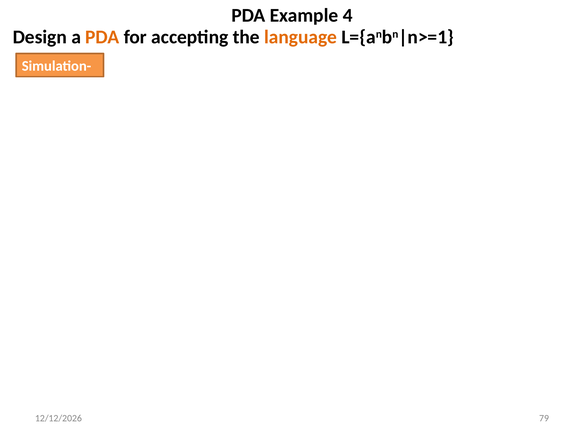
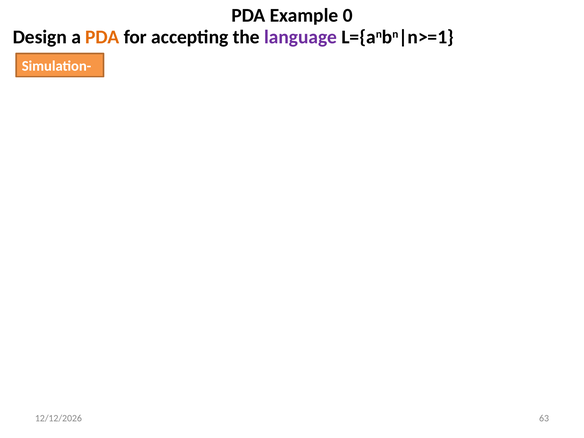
4: 4 -> 0 (348, 15)
language colour: orange -> purple (301, 37)
79: 79 -> 63 (544, 418)
